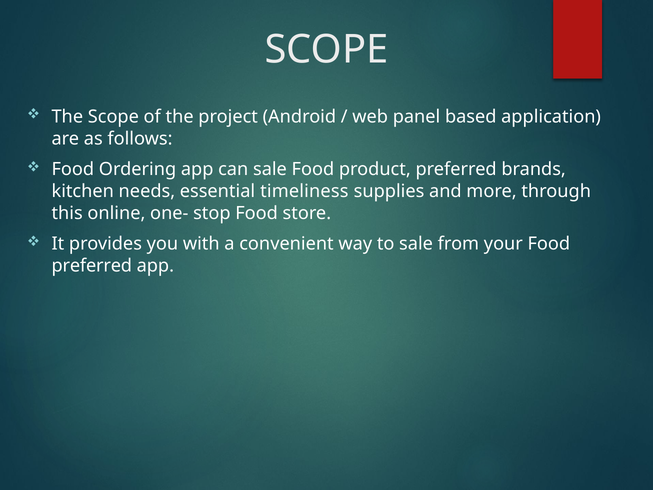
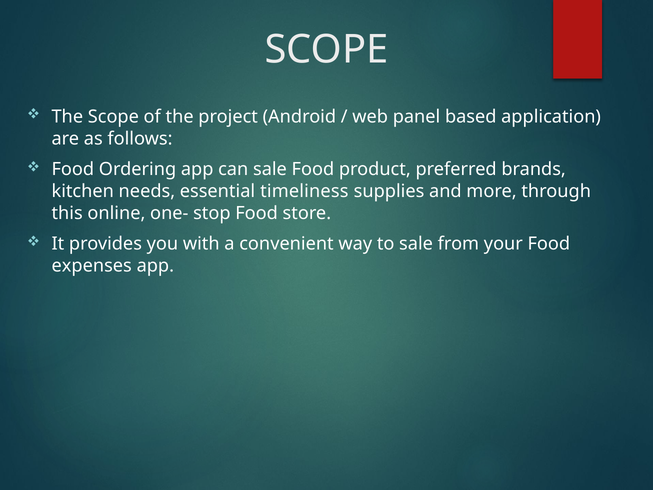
preferred: preferred -> expenses (92, 266)
